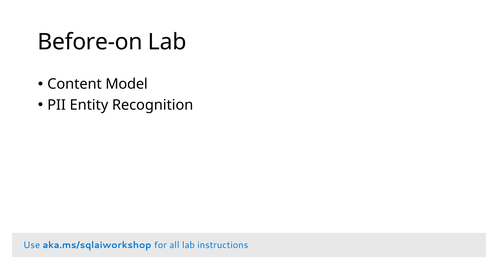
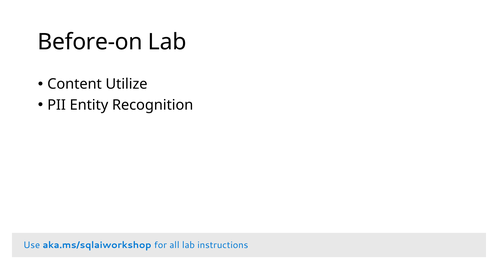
Model: Model -> Utilize (127, 84)
